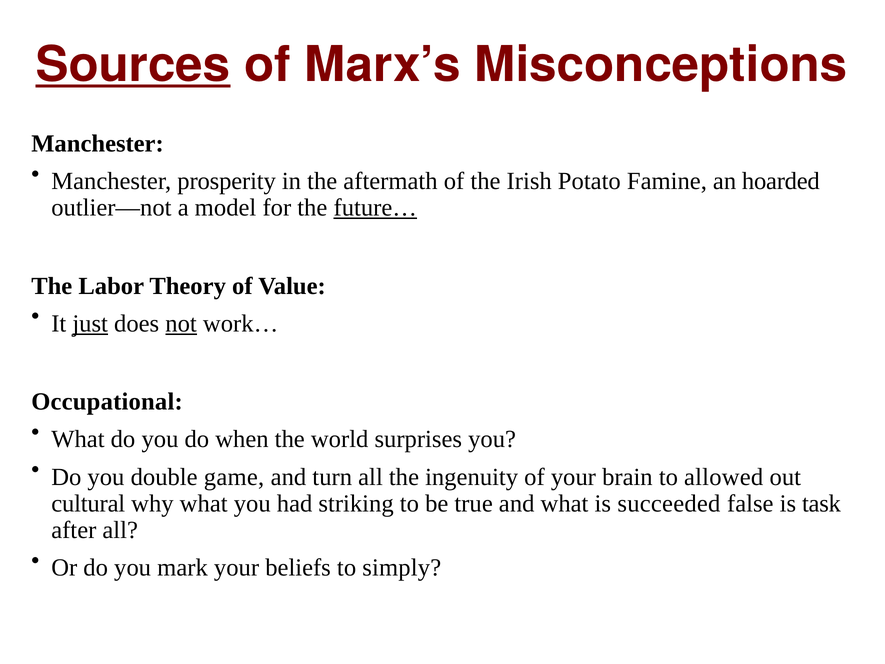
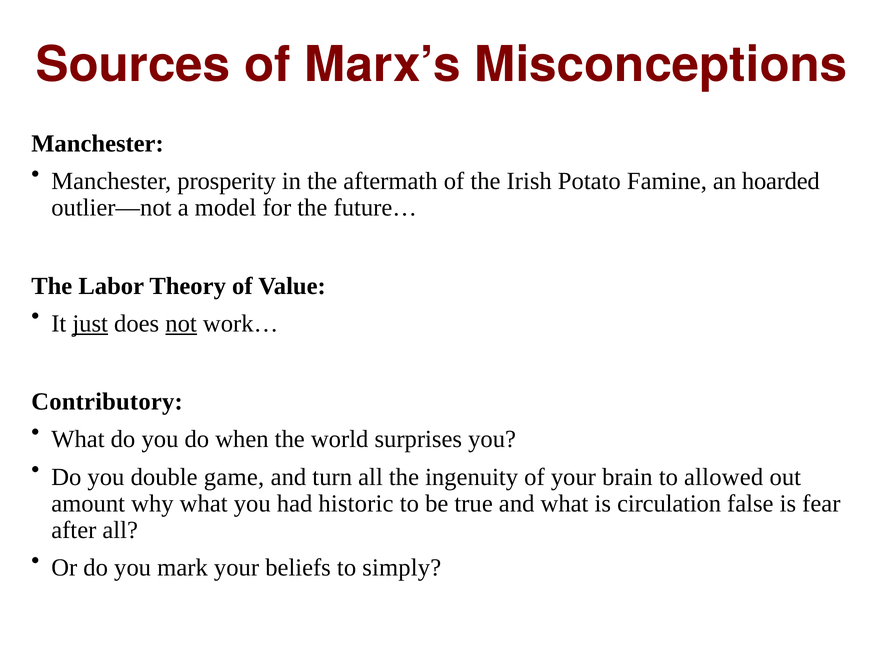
Sources underline: present -> none (133, 65)
future… underline: present -> none (375, 208)
Occupational: Occupational -> Contributory (107, 402)
cultural: cultural -> amount (88, 503)
striking: striking -> historic (356, 503)
succeeded: succeeded -> circulation (669, 503)
task: task -> fear (821, 503)
